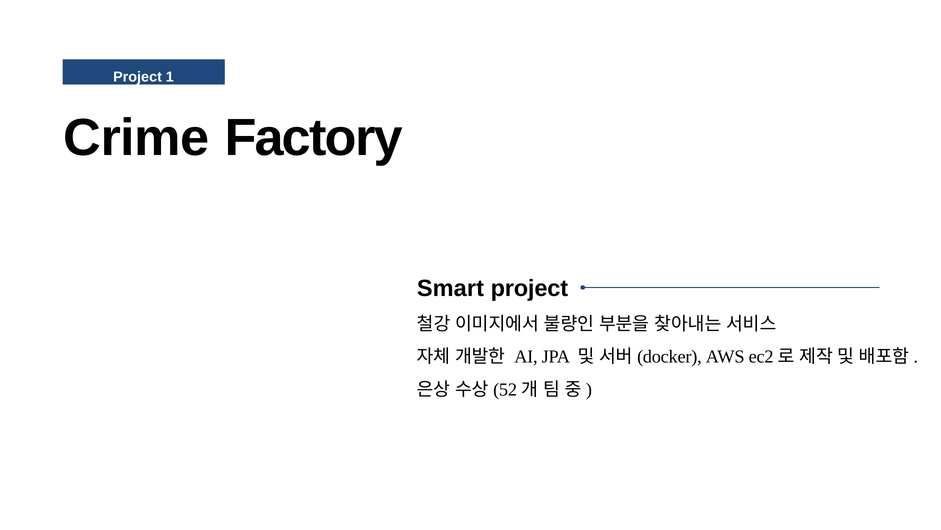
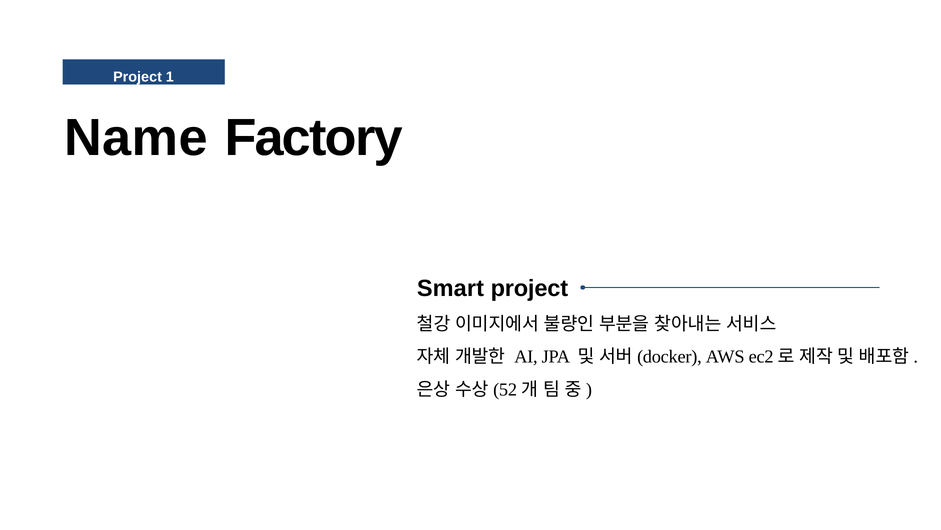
Crime: Crime -> Name (136, 138)
